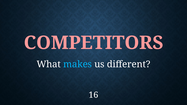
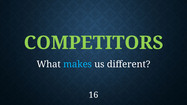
COMPETITORS colour: pink -> light green (94, 43)
